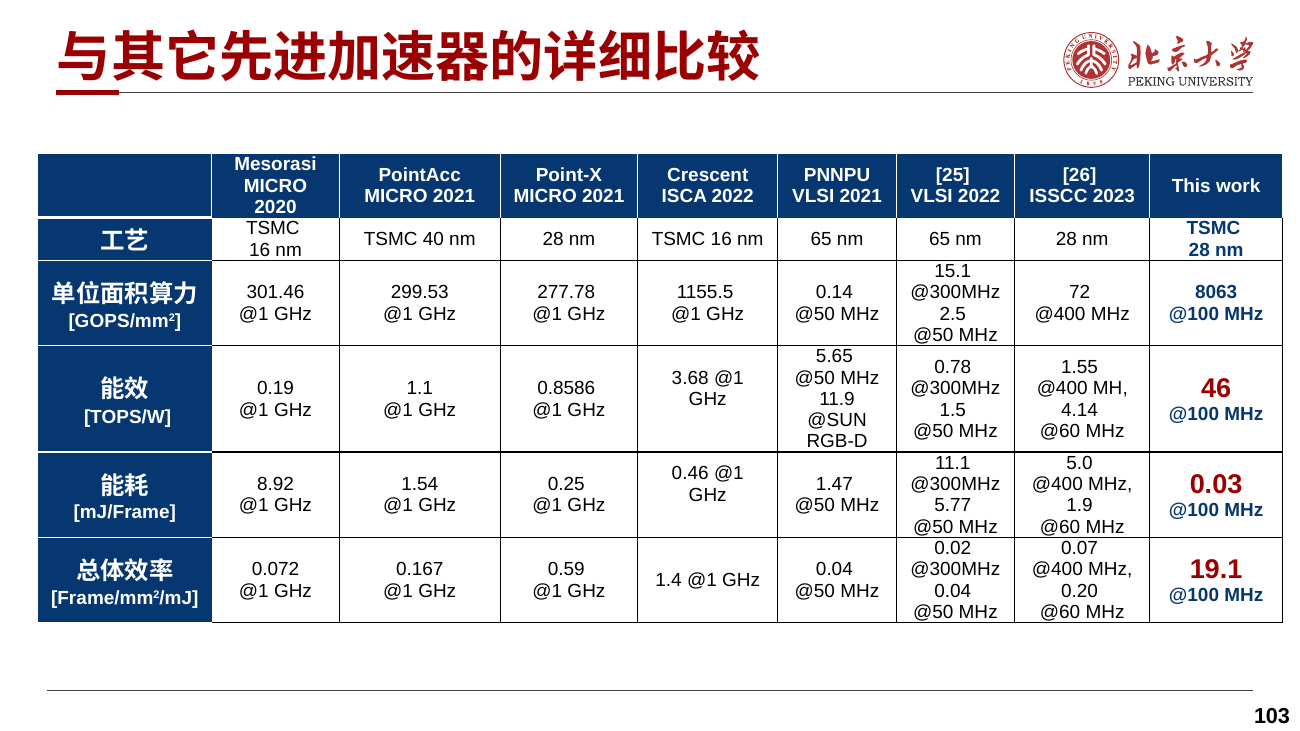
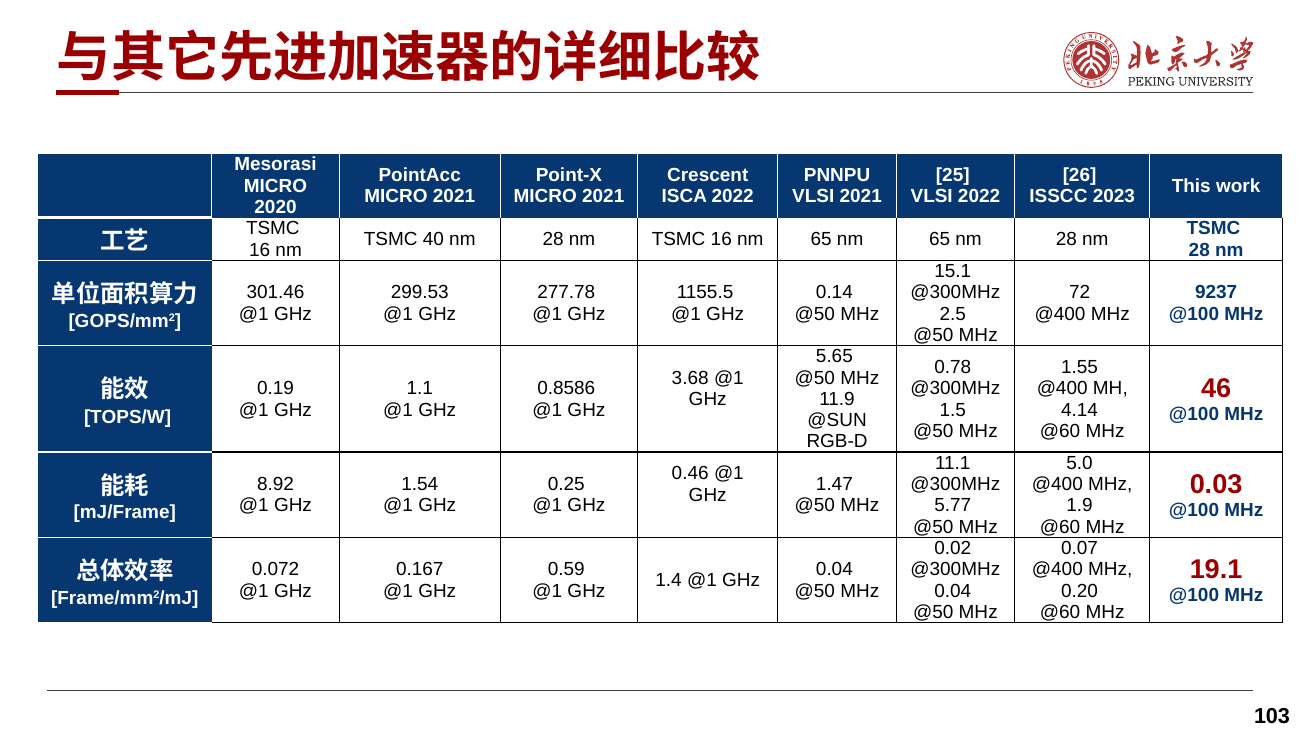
8063: 8063 -> 9237 (1216, 293)
